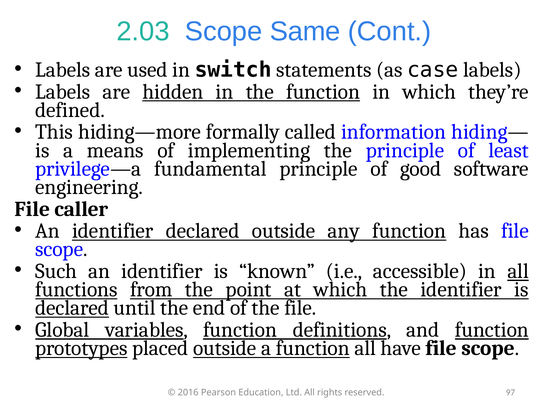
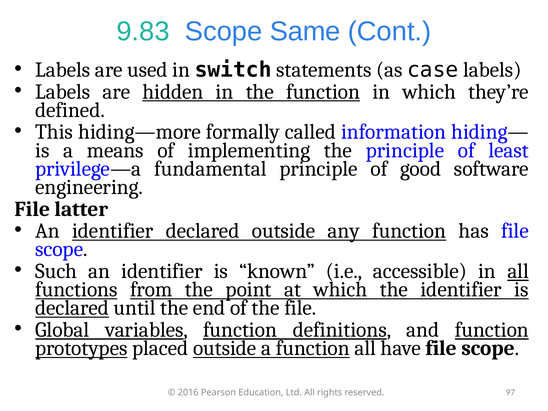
2.03: 2.03 -> 9.83 (143, 32)
caller: caller -> latter (81, 209)
